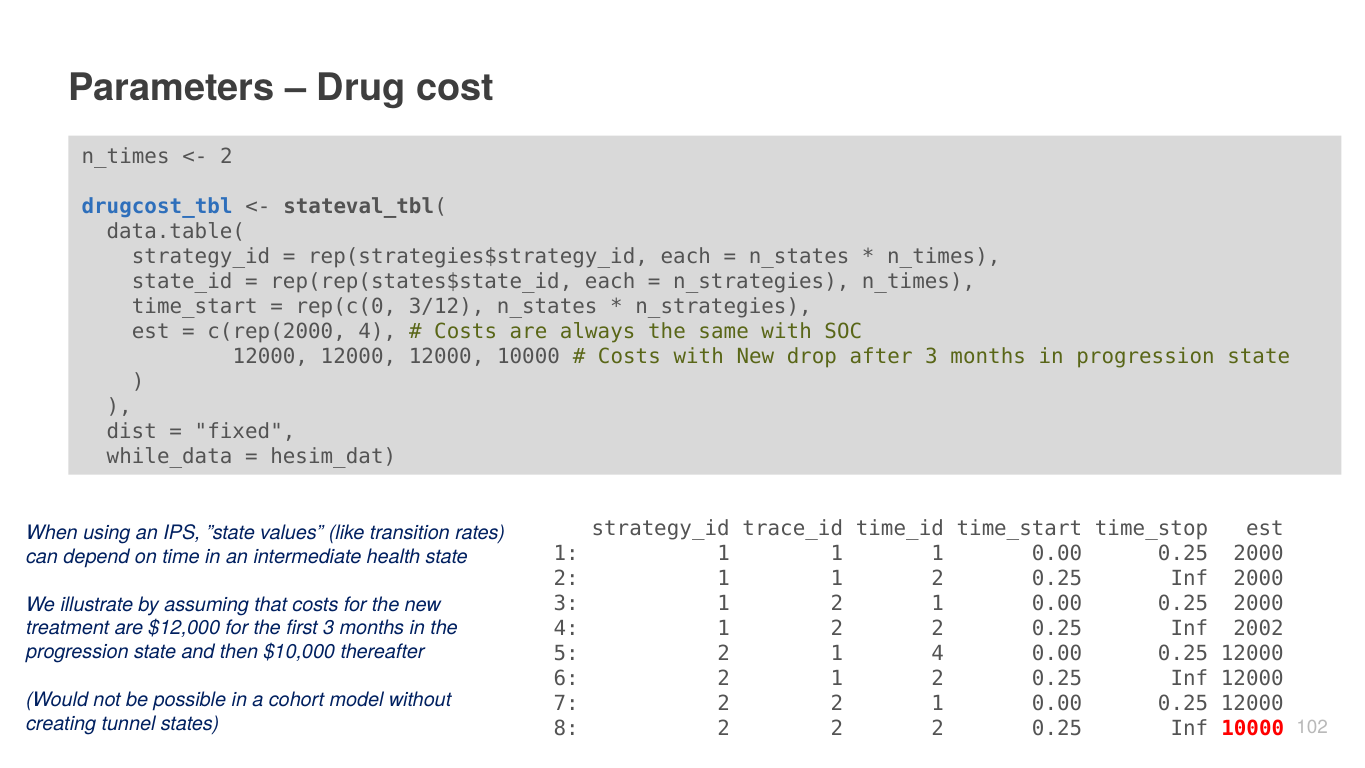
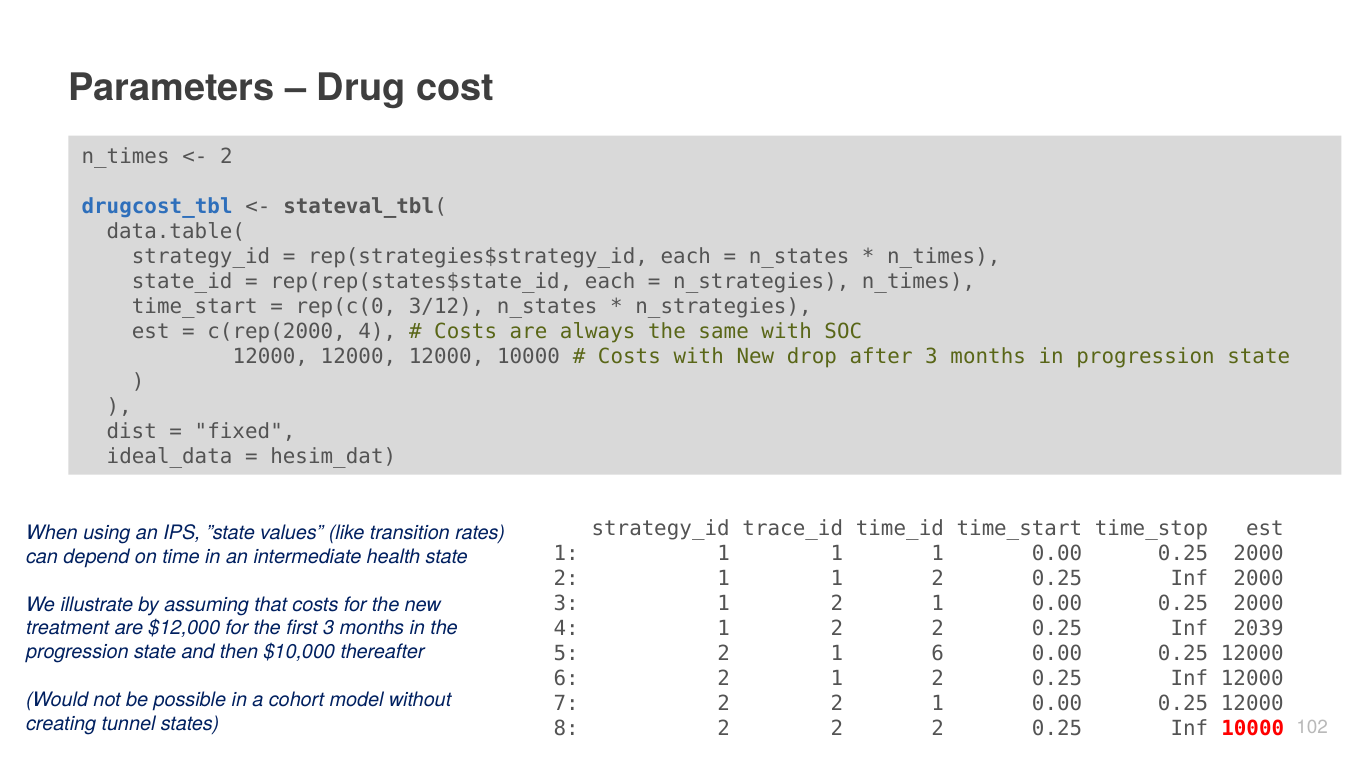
while_data: while_data -> ideal_data (170, 457)
2002: 2002 -> 2039 (1259, 628)
1 4: 4 -> 6 (938, 653)
